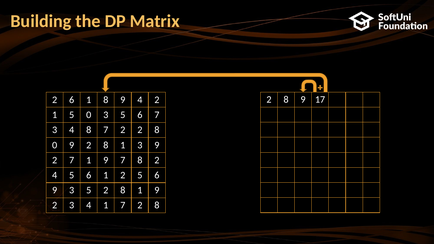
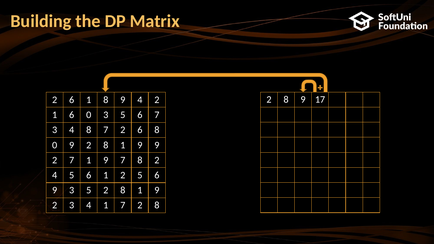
1 5: 5 -> 6 (72, 115)
7 2 2: 2 -> 6 (140, 130)
3: 3 -> 9 (140, 145)
